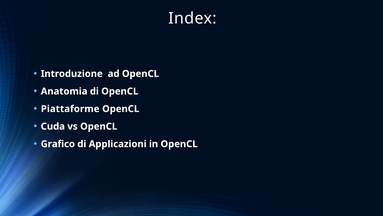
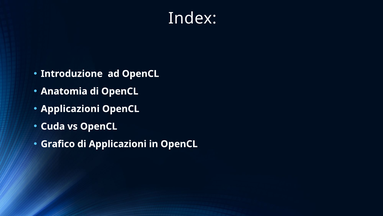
Piattaforme: Piattaforme -> Applicazioni (70, 109)
